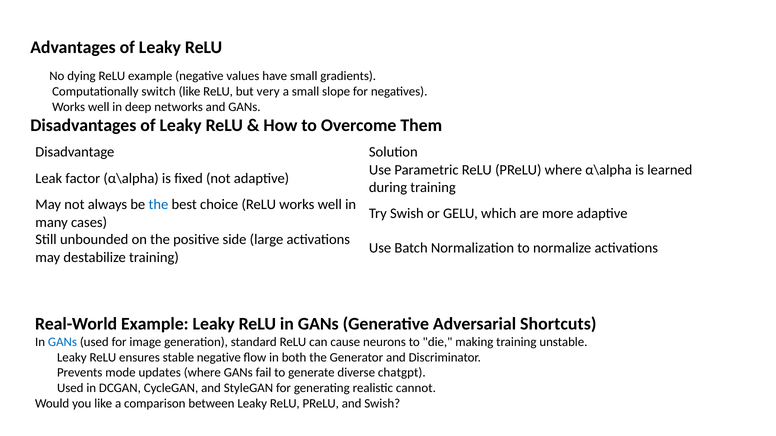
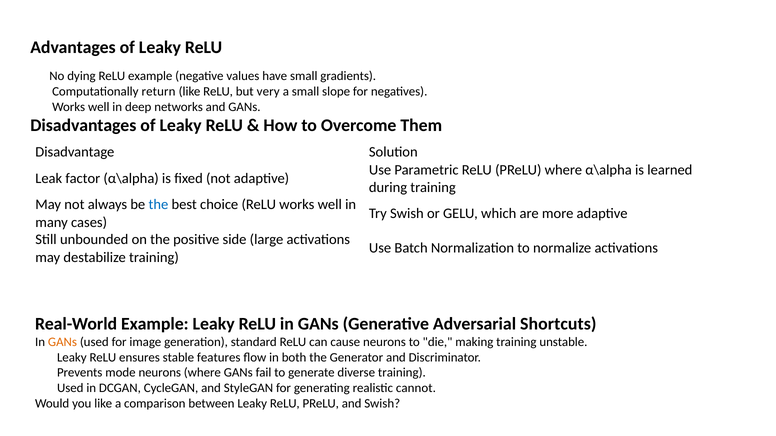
switch: switch -> return (159, 91)
GANs colour: blue -> orange (62, 342)
stable negative: negative -> features (219, 358)
mode updates: updates -> neurons (160, 373)
diverse chatgpt: chatgpt -> training (402, 373)
